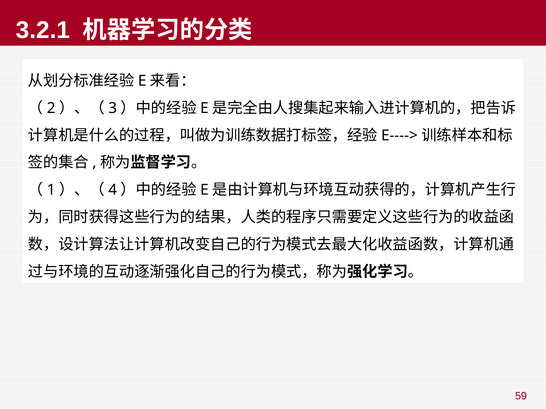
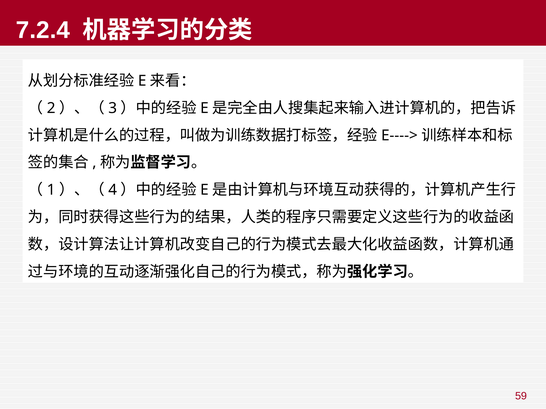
3.2.1: 3.2.1 -> 7.2.4 (43, 30)
